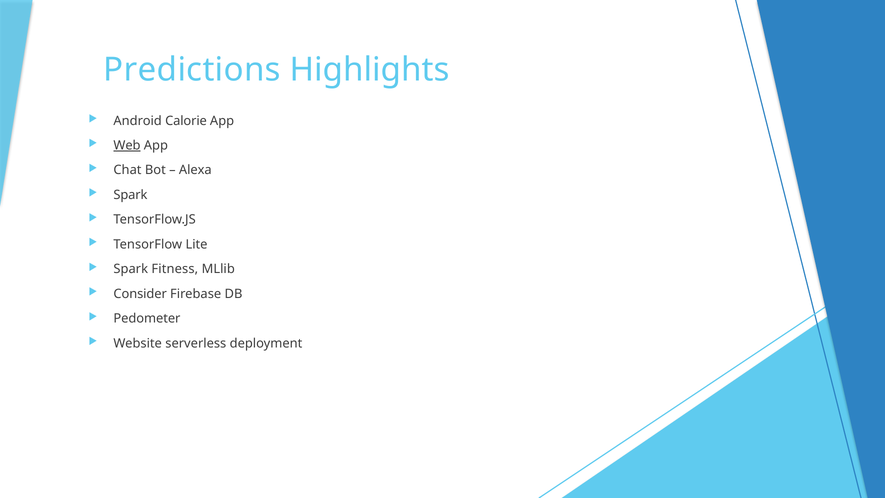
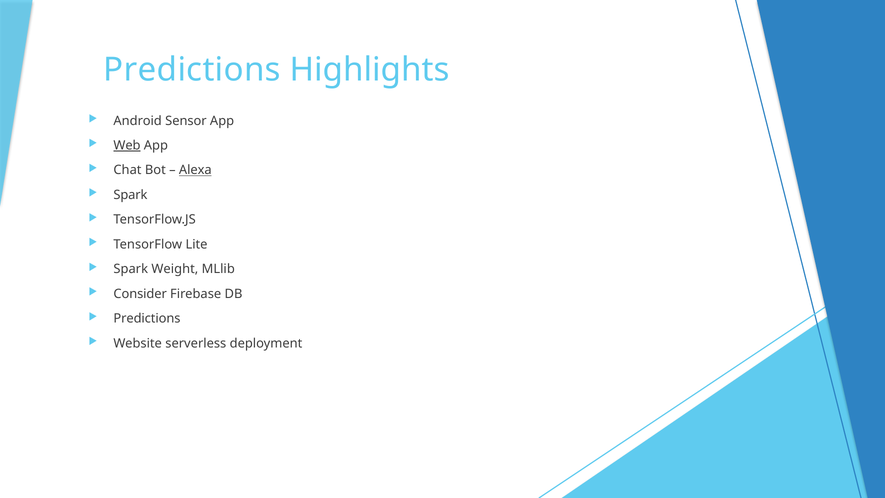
Calorie: Calorie -> Sensor (186, 121)
Alexa underline: none -> present (195, 170)
Fitness: Fitness -> Weight (175, 269)
Pedometer: Pedometer -> Predictions (147, 318)
